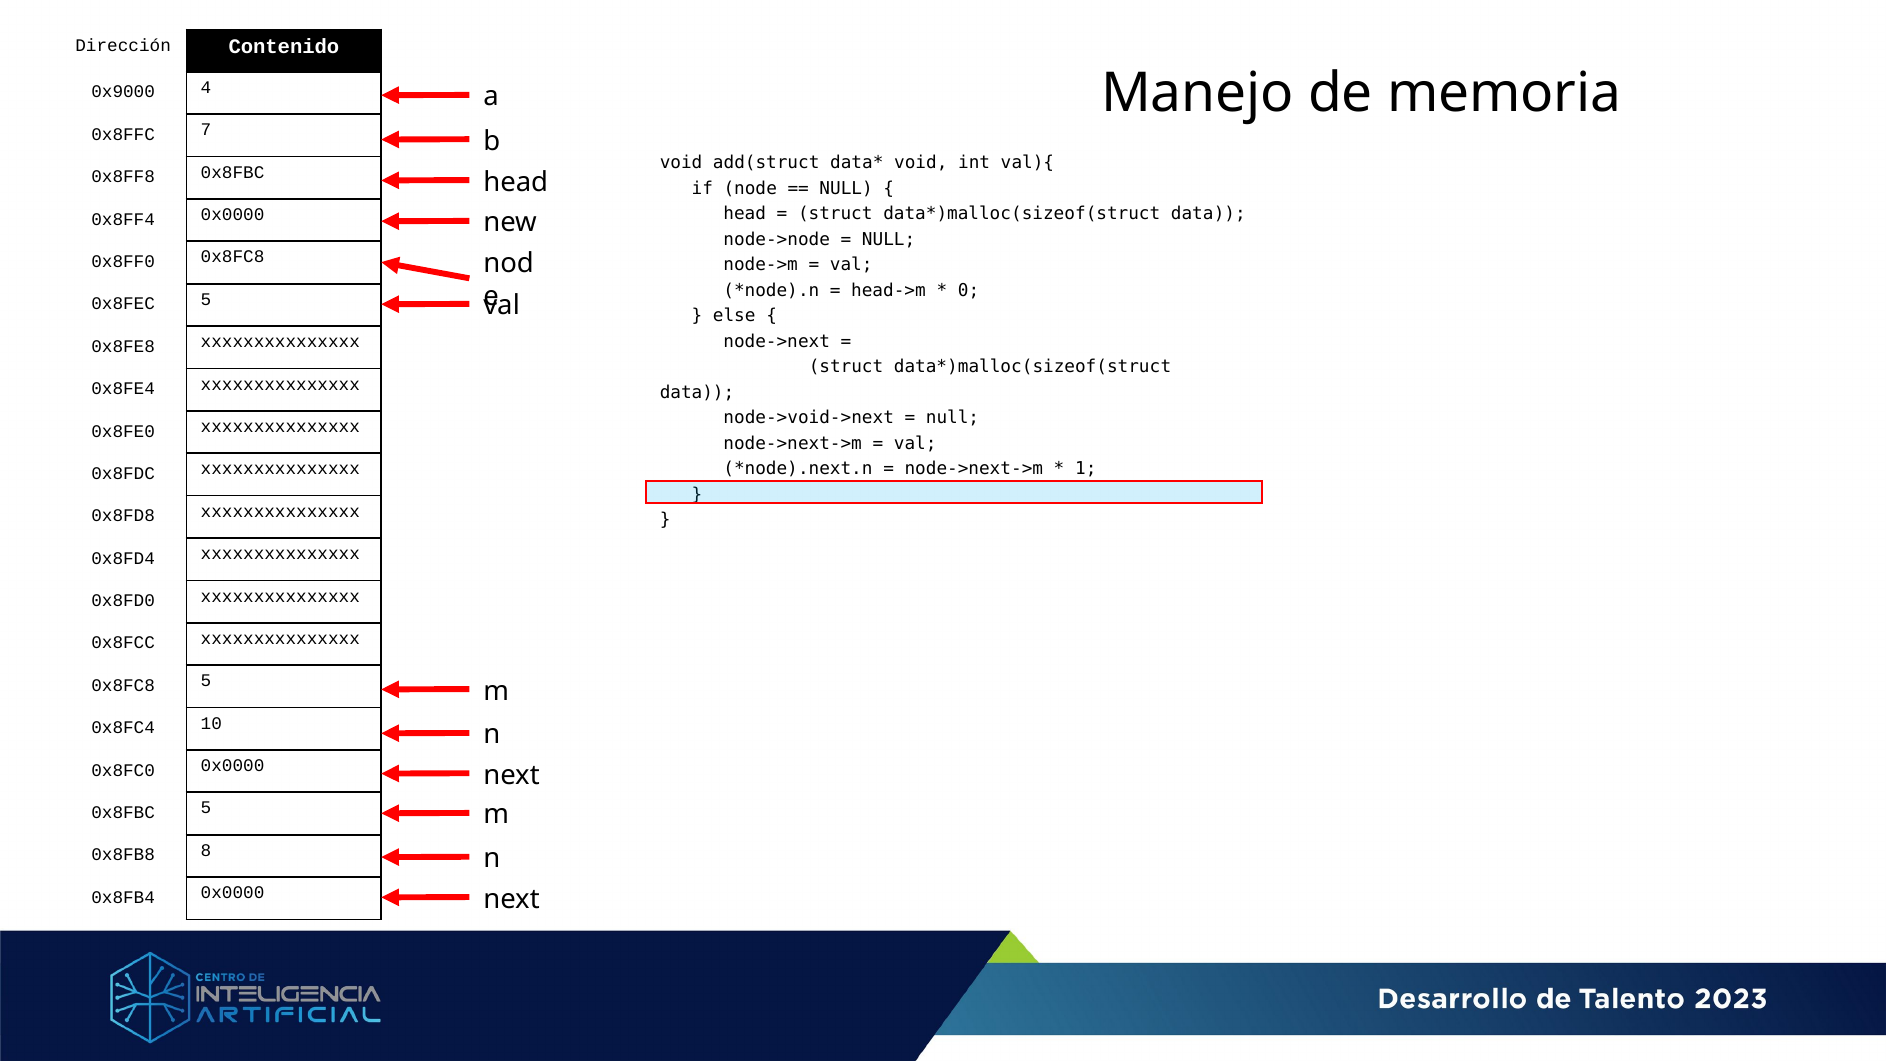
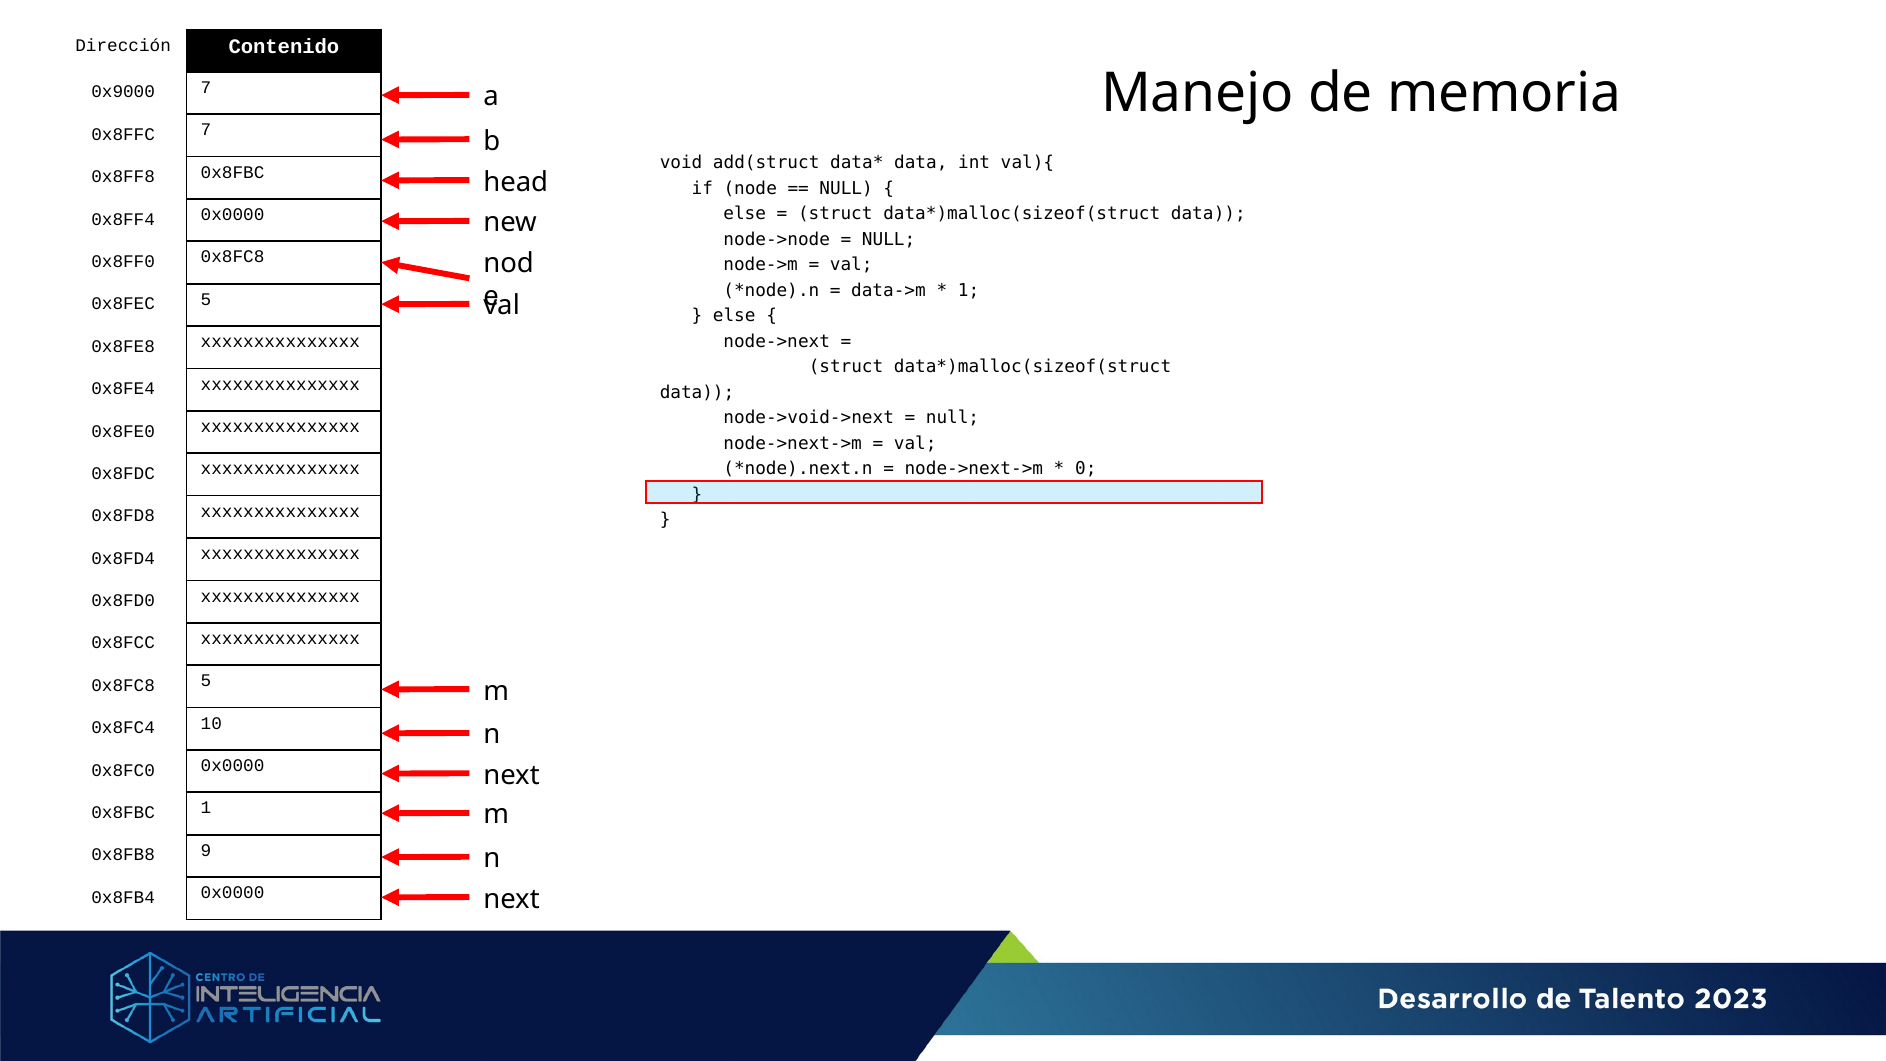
0x9000 4: 4 -> 7 (206, 88)
void: void -> data (921, 163)
head: head -> else (745, 214)
head->m: head->m -> data->m (888, 290)
0: 0 -> 1 (969, 290)
1: 1 -> 0 (1086, 469)
0x8FBC 5: 5 -> 1 (206, 808)
8: 8 -> 9 (206, 850)
